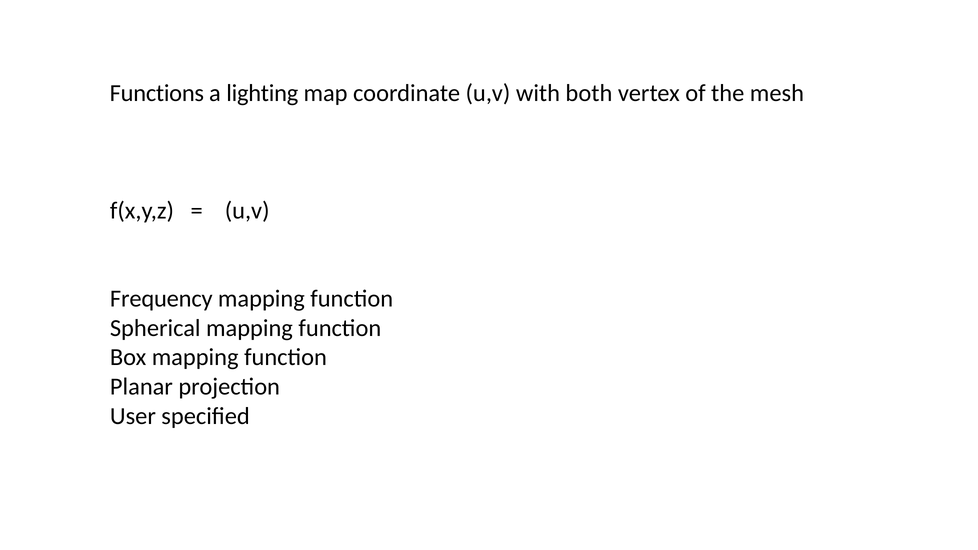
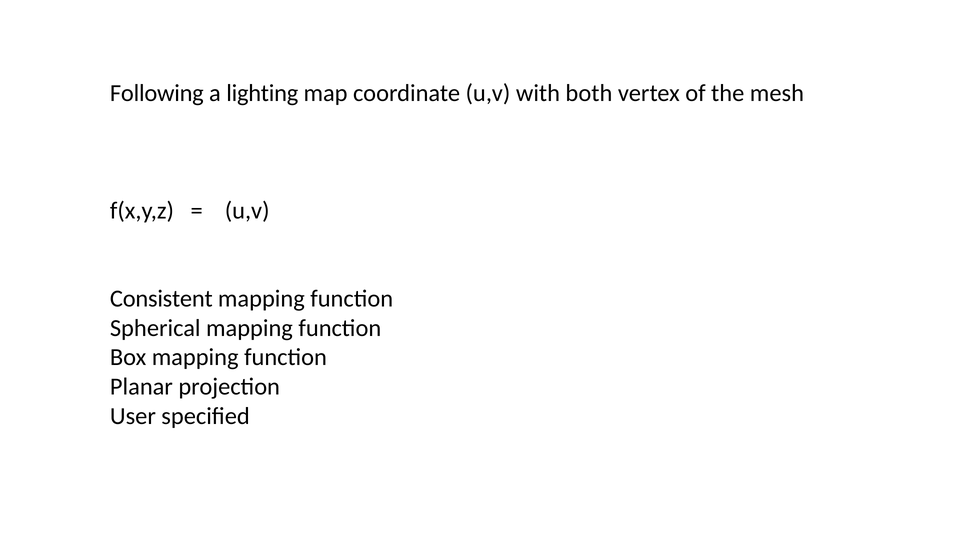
Functions: Functions -> Following (157, 93)
Frequency: Frequency -> Consistent (161, 299)
